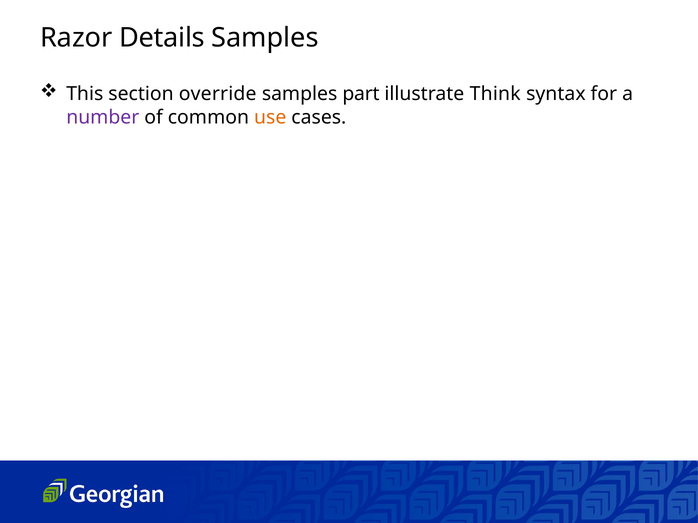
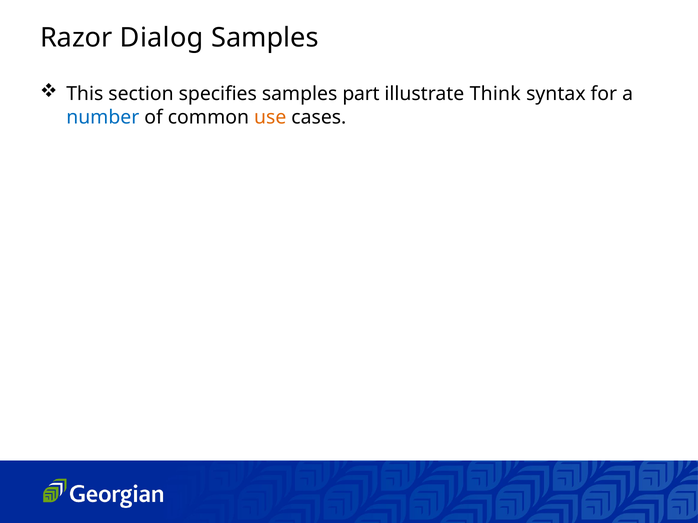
Details: Details -> Dialog (162, 38)
override: override -> specifies (218, 94)
number colour: purple -> blue (103, 117)
